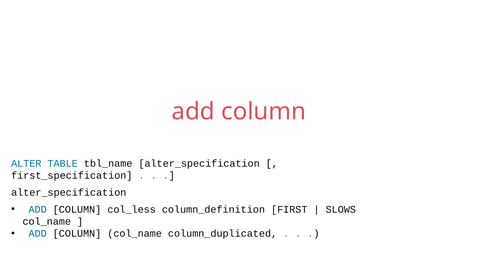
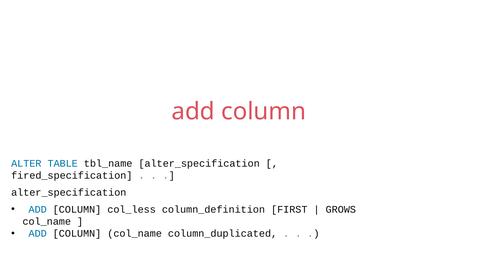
first_specification: first_specification -> fired_specification (72, 176)
SLOWS: SLOWS -> GROWS (341, 210)
